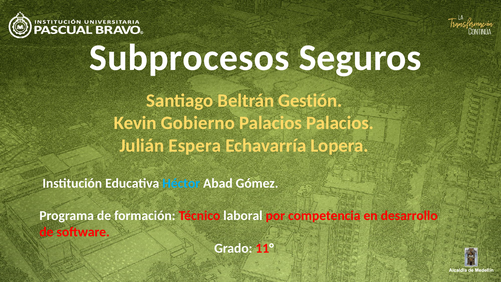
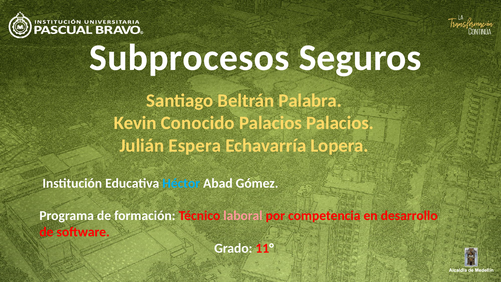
Gestión: Gestión -> Palabra (310, 100)
Gobierno: Gobierno -> Conocido (198, 123)
laboral colour: white -> pink (243, 216)
